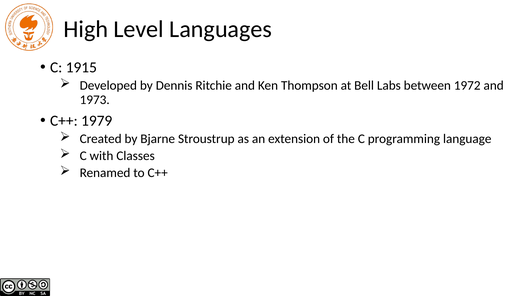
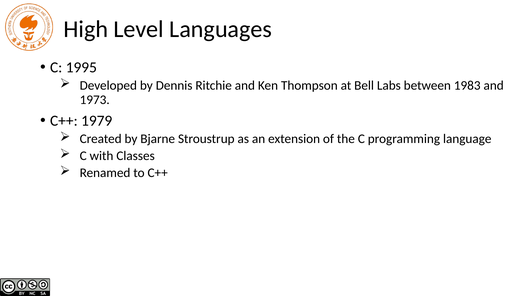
1915: 1915 -> 1995 (81, 68)
1972: 1972 -> 1983 (467, 86)
